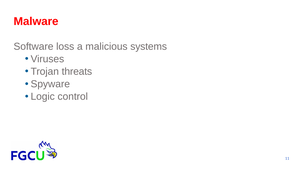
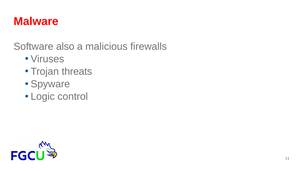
loss: loss -> also (65, 46)
systems: systems -> firewalls (149, 46)
